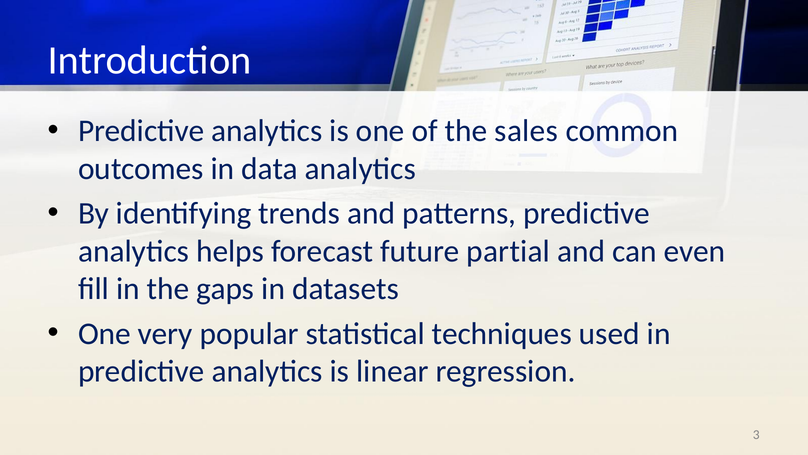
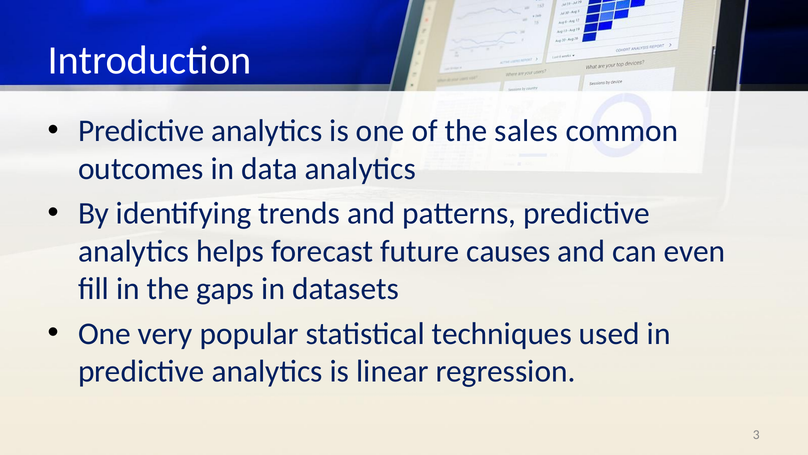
partial: partial -> causes (509, 251)
